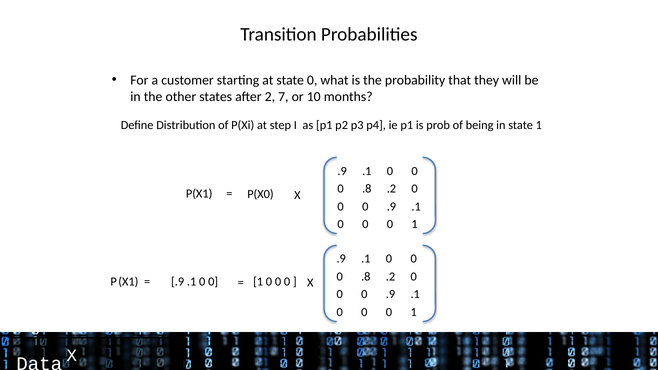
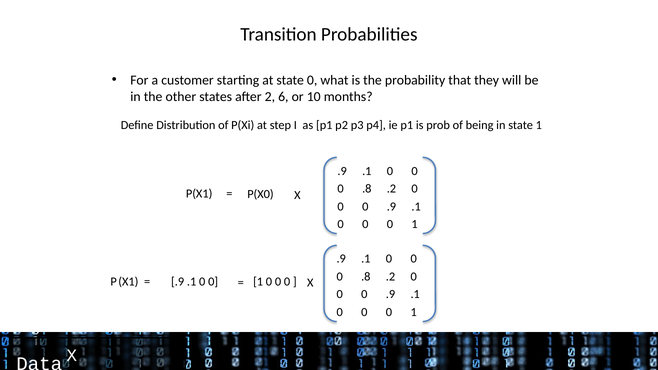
7: 7 -> 6 (283, 97)
